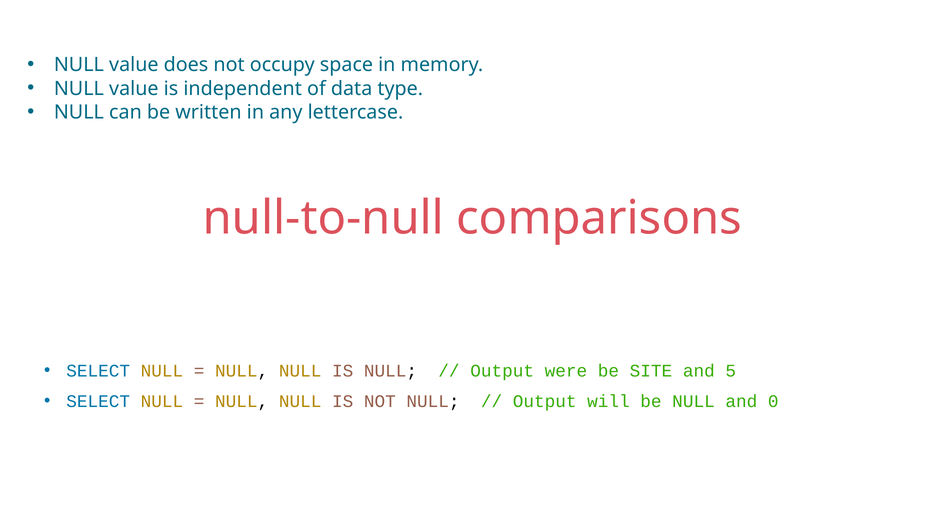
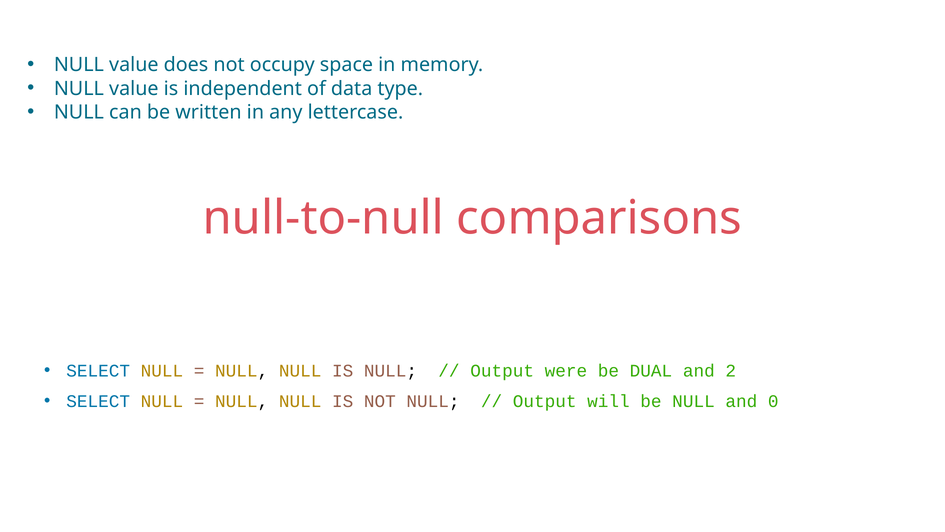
SITE: SITE -> DUAL (651, 370)
5: 5 -> 2 (731, 370)
